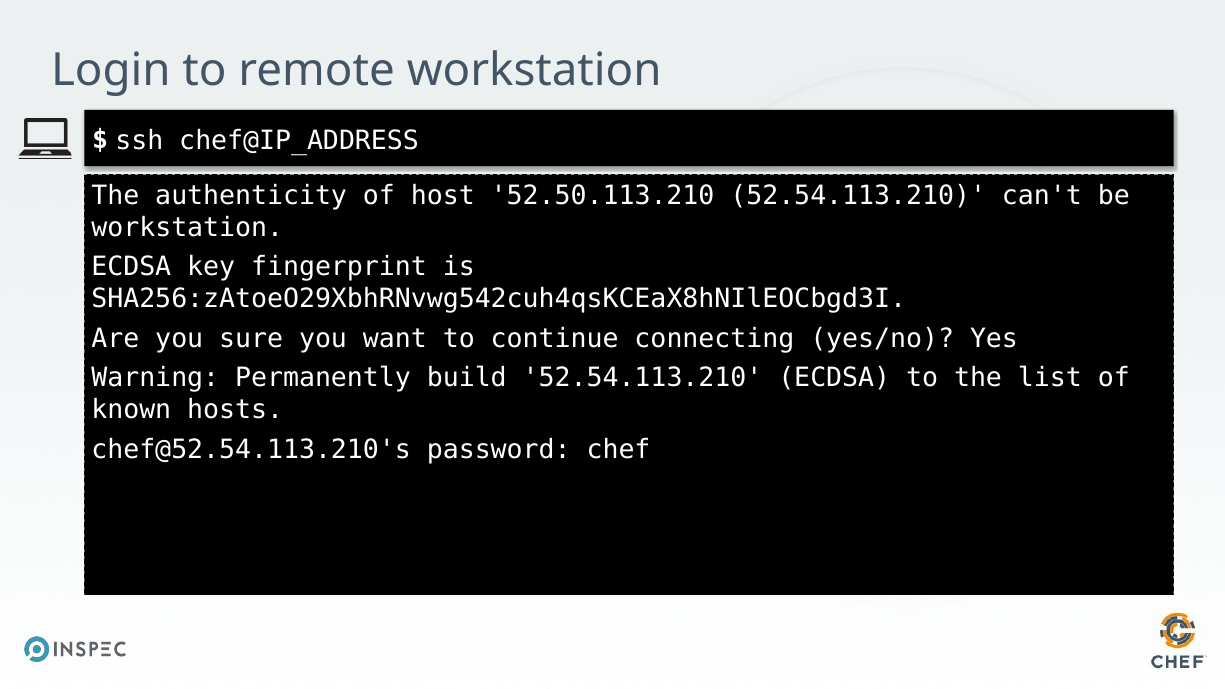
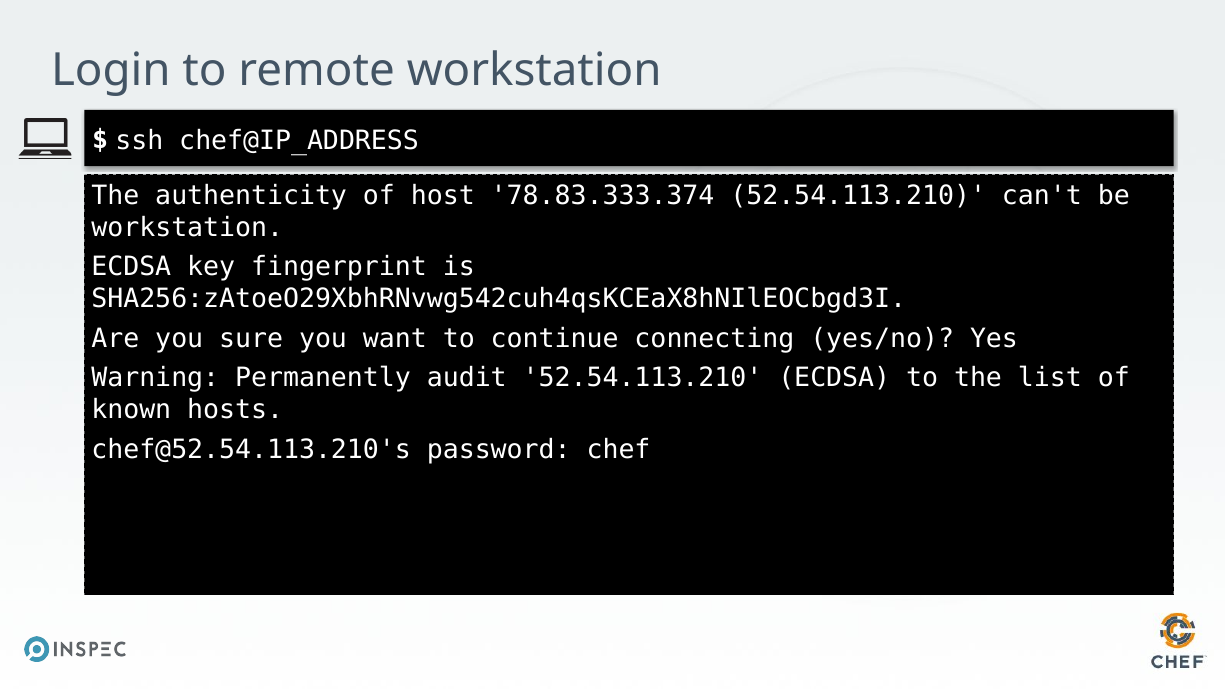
52.50.113.210: 52.50.113.210 -> 78.83.333.374 (603, 196)
build: build -> audit (467, 378)
